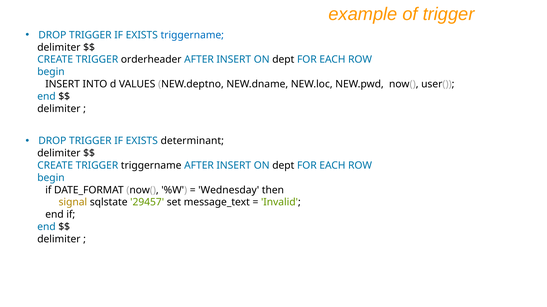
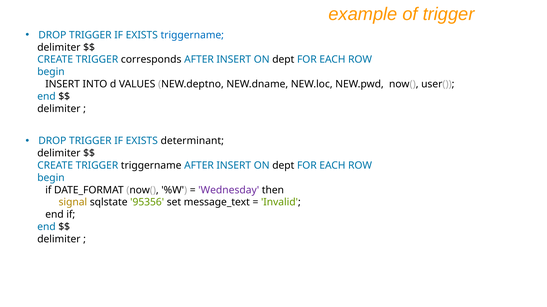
orderheader: orderheader -> corresponds (151, 60)
Wednesday colour: black -> purple (229, 190)
29457: 29457 -> 95356 (147, 203)
